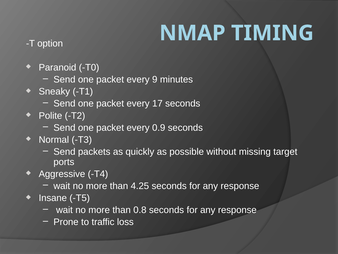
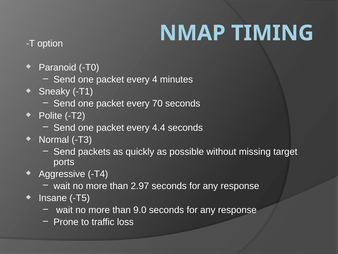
9: 9 -> 4 (155, 79)
17: 17 -> 70 (157, 103)
0.9: 0.9 -> 4.4 (159, 127)
4.25: 4.25 -> 2.97 (140, 186)
0.8: 0.8 -> 9.0 (140, 210)
